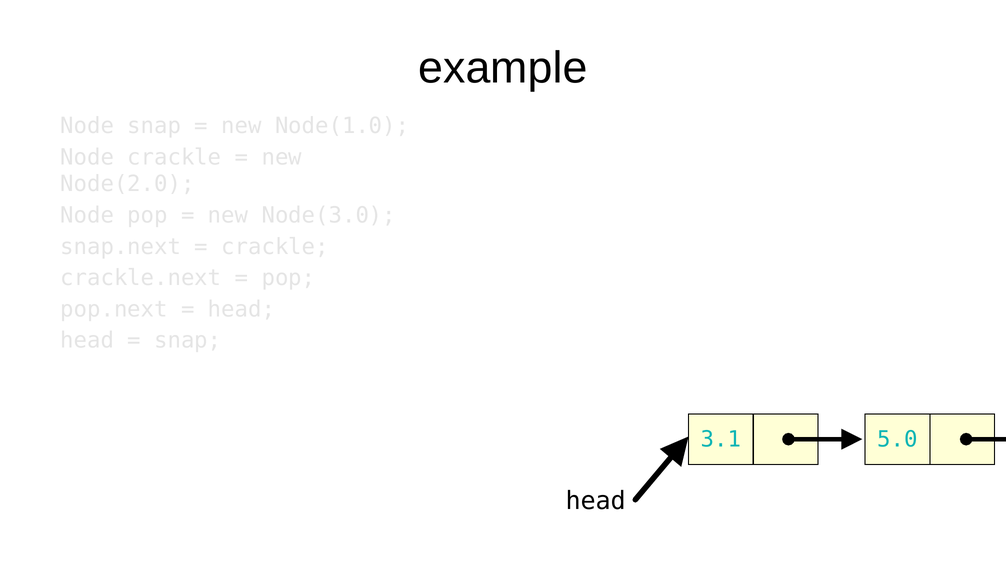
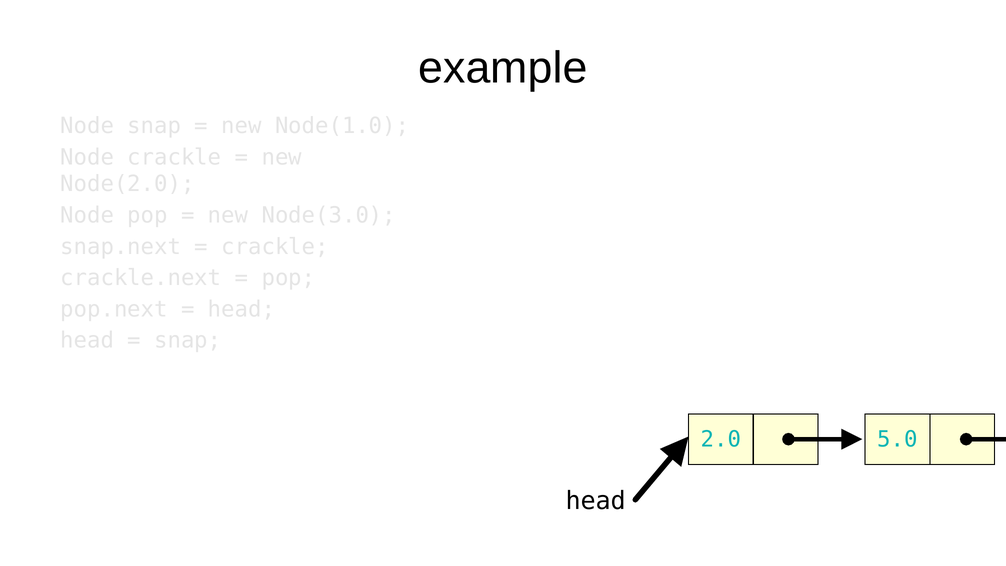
3.1: 3.1 -> 2.0 (721, 439)
